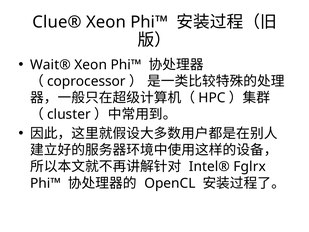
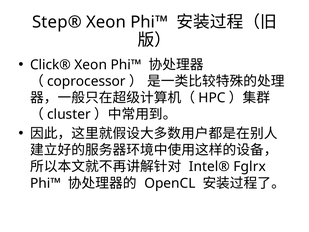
Clue®: Clue® -> Step® (57, 22)
Wait®: Wait® -> Click® (50, 65)
